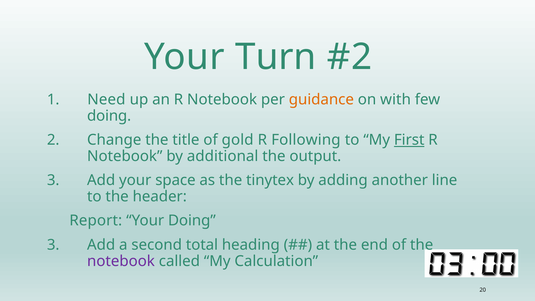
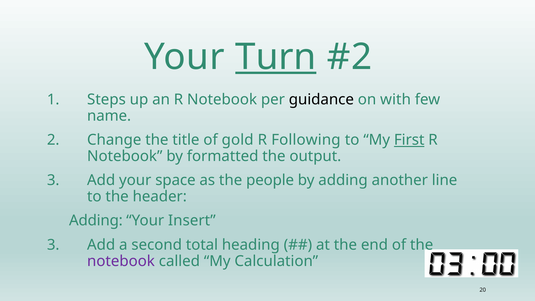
Turn underline: none -> present (276, 57)
Need: Need -> Steps (106, 100)
guidance colour: orange -> black (321, 100)
doing: doing -> name (109, 116)
additional: additional -> formatted (223, 156)
tinytex: tinytex -> people (270, 180)
Report: Report -> Adding (96, 221)
Your Doing: Doing -> Insert (192, 221)
